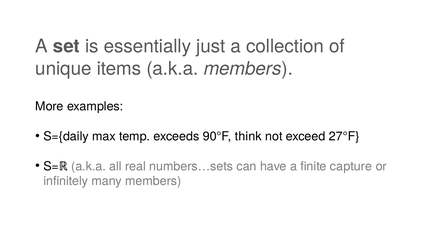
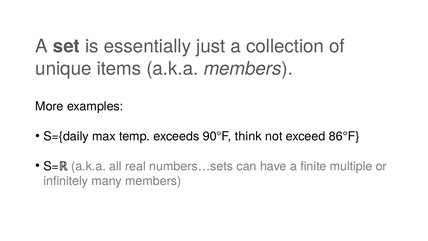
27°F: 27°F -> 86°F (344, 136)
capture: capture -> multiple (351, 166)
